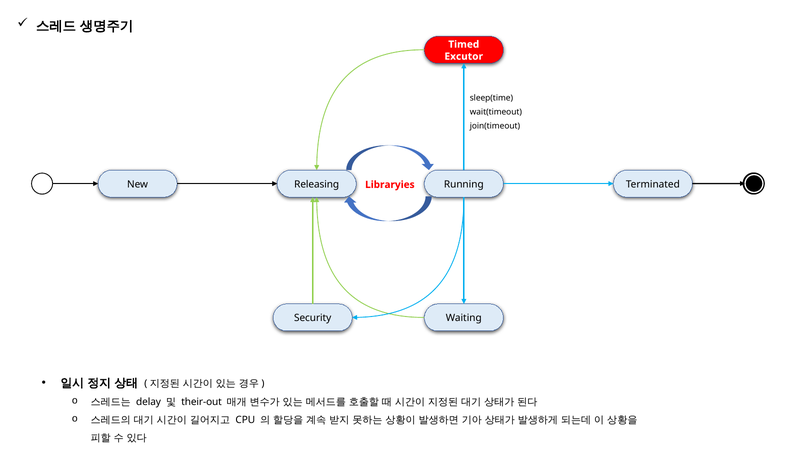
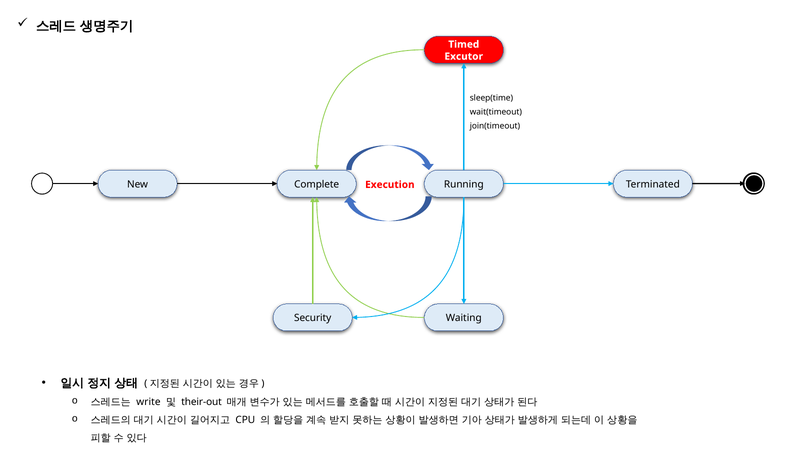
Releasing: Releasing -> Complete (317, 185)
Libraryies: Libraryies -> Execution (390, 185)
delay: delay -> write (148, 402)
